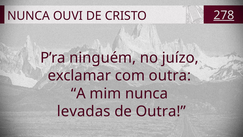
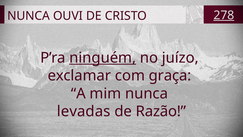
ninguém underline: none -> present (103, 58)
com outra: outra -> graça (170, 76)
de Outra: Outra -> Razão (161, 111)
